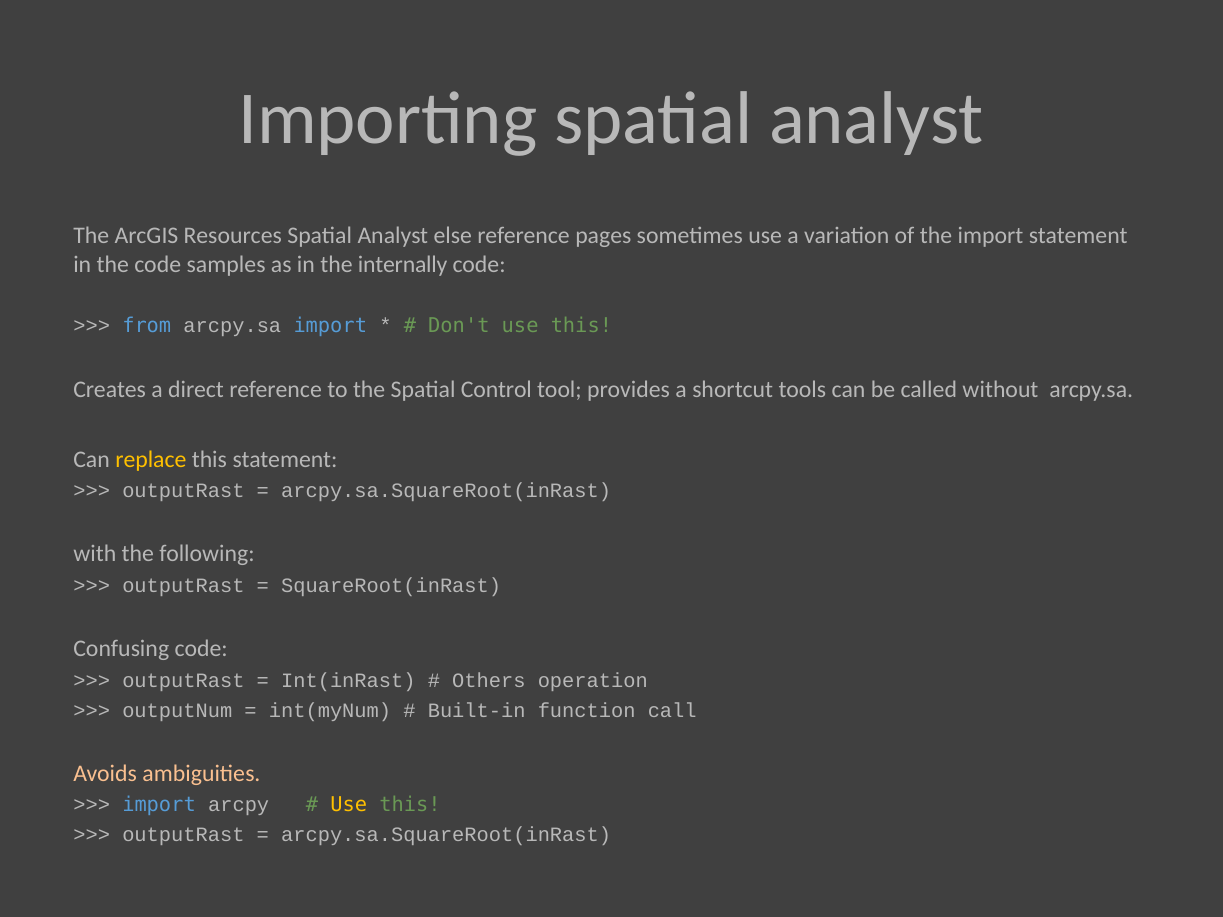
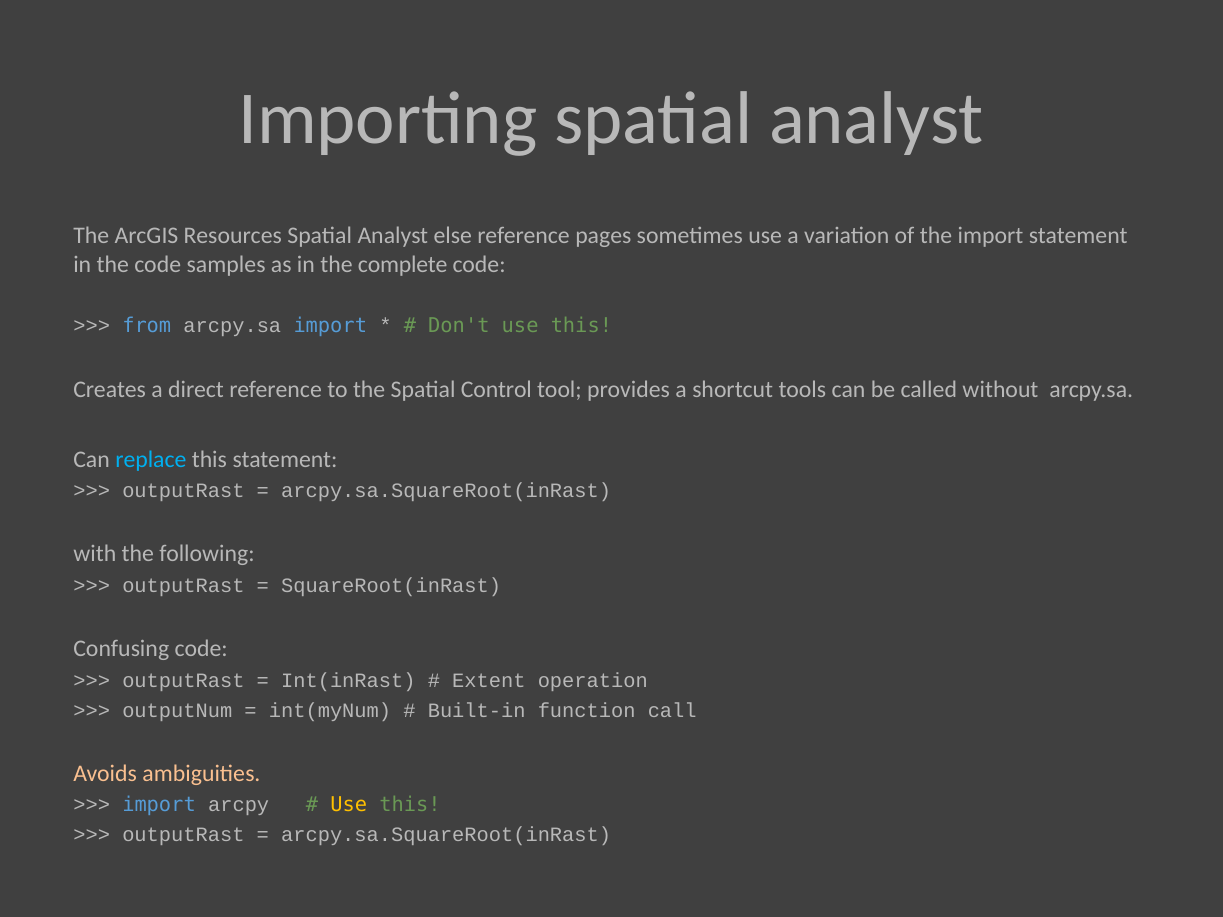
internally: internally -> complete (403, 265)
replace colour: yellow -> light blue (151, 459)
Others: Others -> Extent (489, 681)
